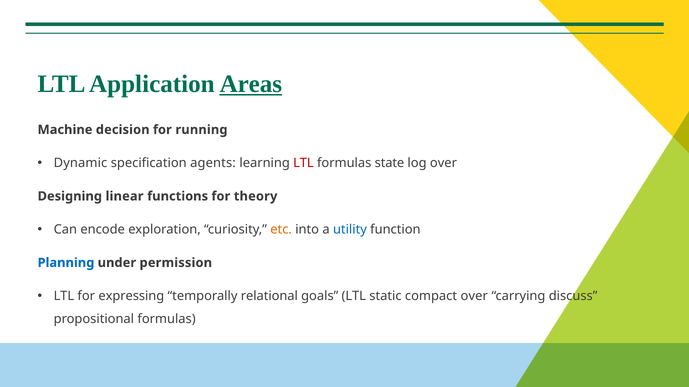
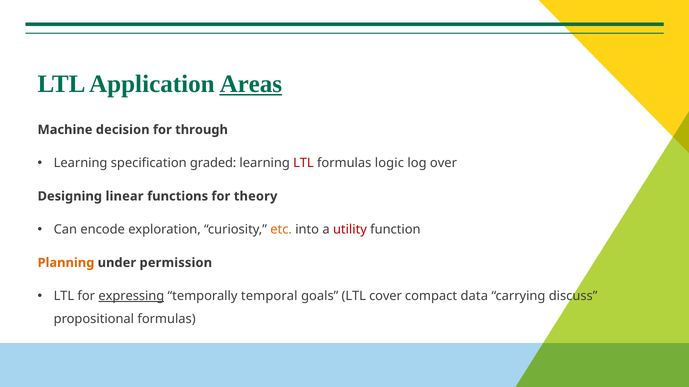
running: running -> through (202, 130)
Dynamic: Dynamic -> Learning (81, 163)
agents: agents -> graded (213, 163)
state: state -> logic (389, 163)
utility colour: blue -> red (350, 230)
Planning colour: blue -> orange (66, 263)
expressing underline: none -> present (131, 296)
relational: relational -> temporal (269, 296)
static: static -> cover (386, 296)
compact over: over -> data (474, 296)
